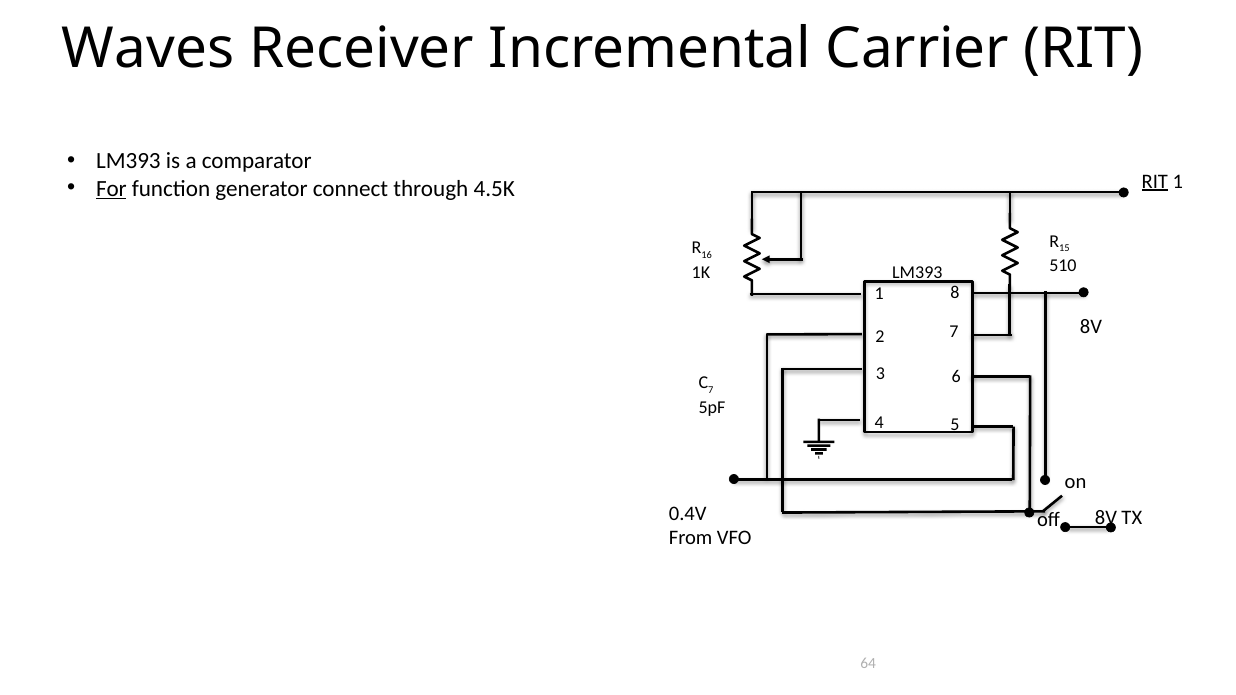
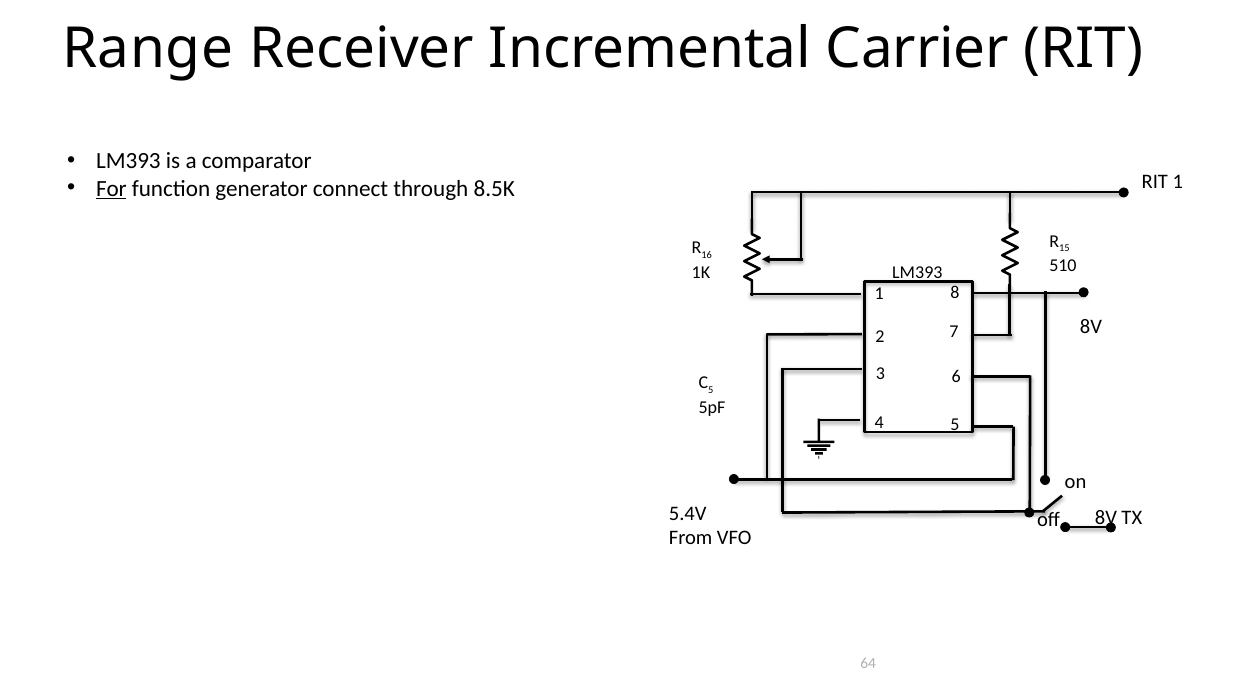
Waves: Waves -> Range (148, 49)
RIT underline: present -> none (1155, 181)
4.5K: 4.5K -> 8.5K (494, 189)
7: 7 -> 5 (711, 390)
0.4V: 0.4V -> 5.4V (688, 513)
